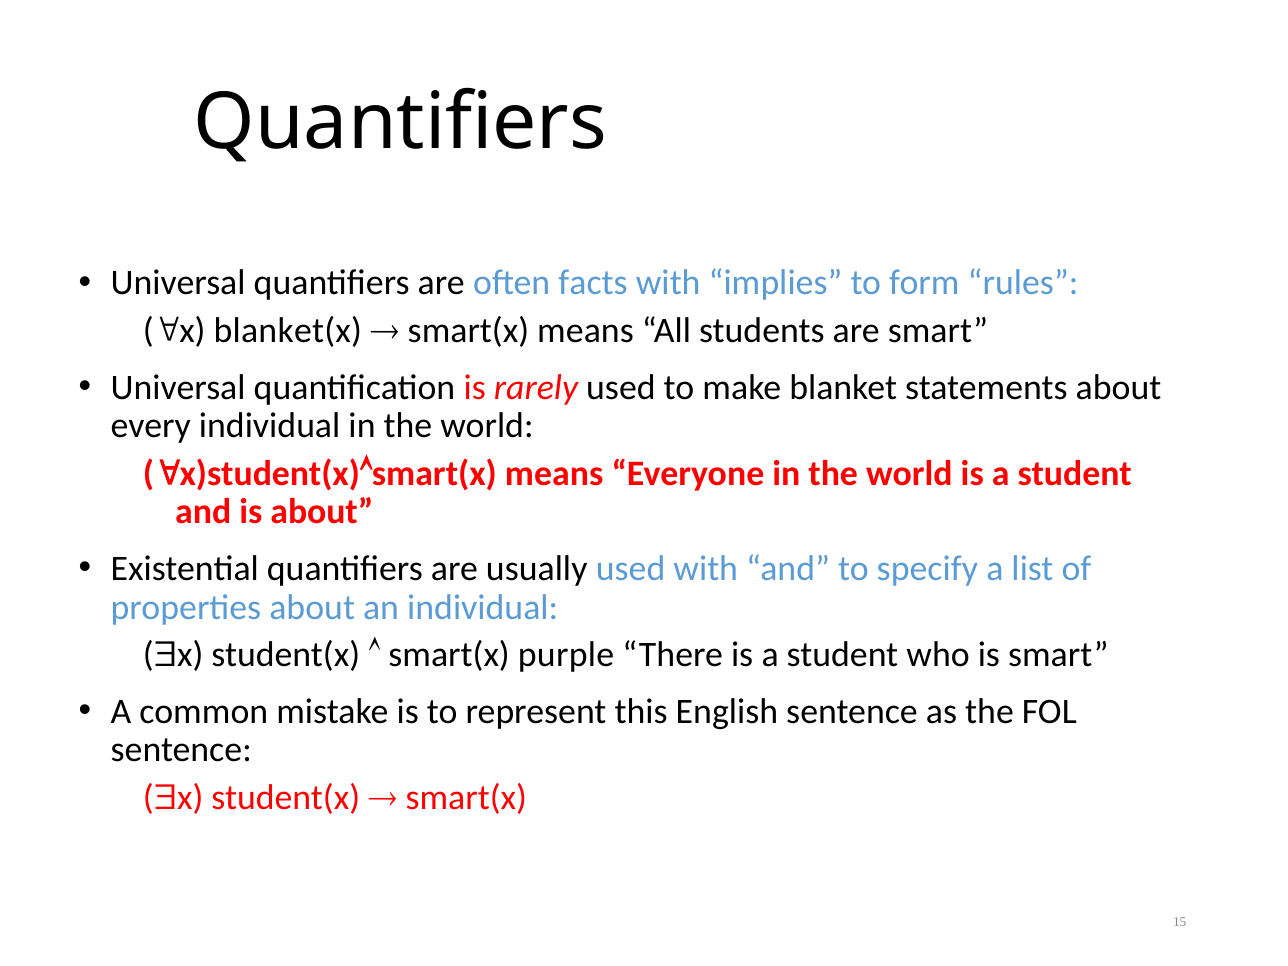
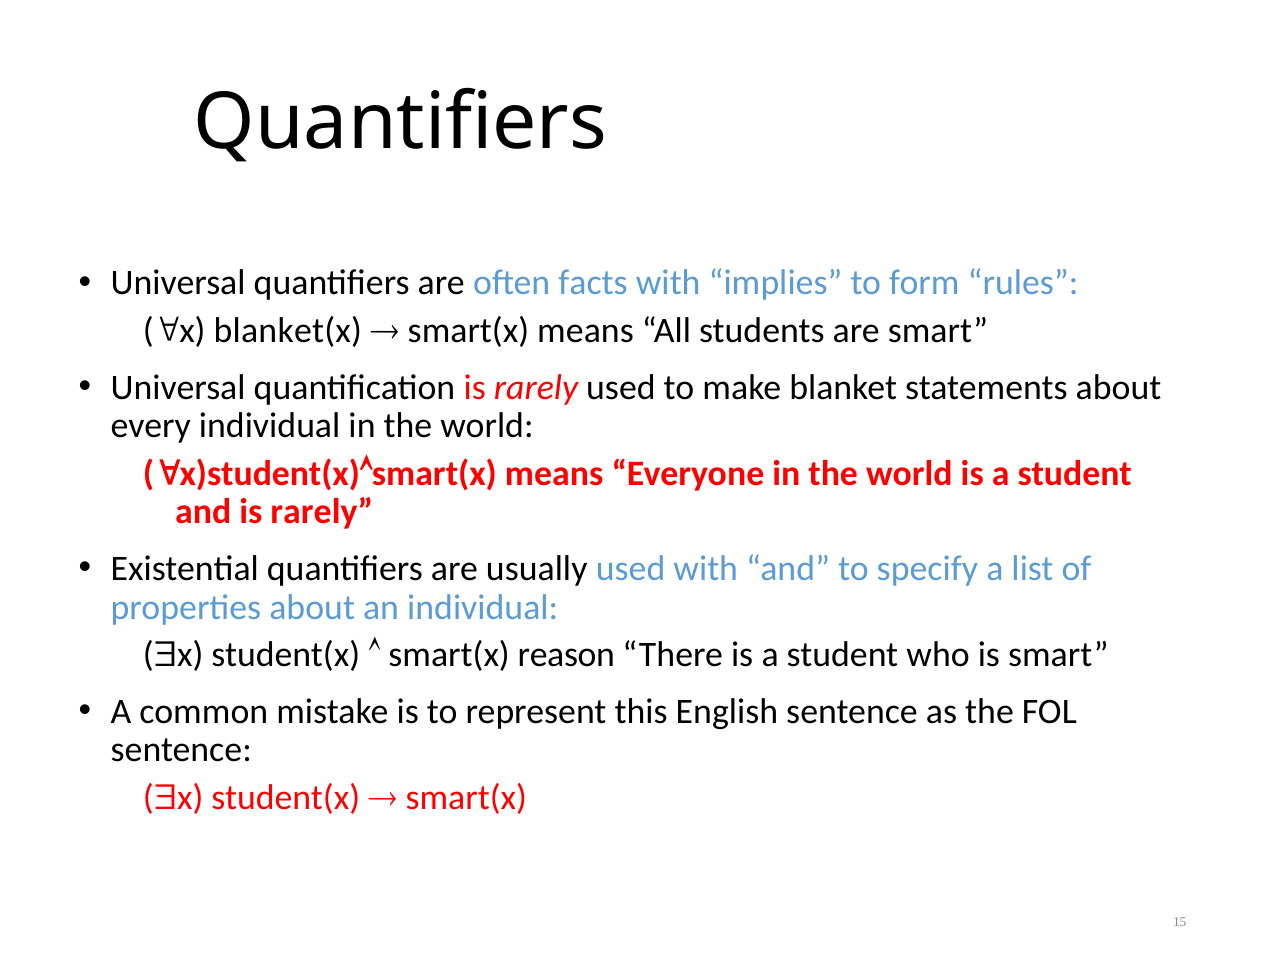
and is about: about -> rarely (322, 512)
purple: purple -> reason (566, 655)
